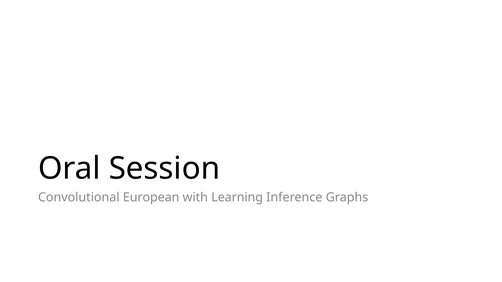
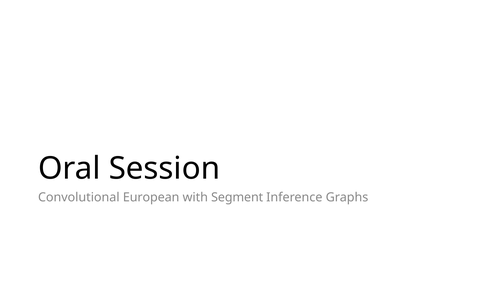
Learning: Learning -> Segment (237, 198)
